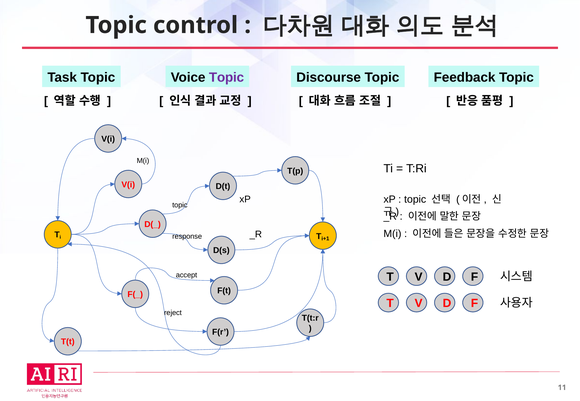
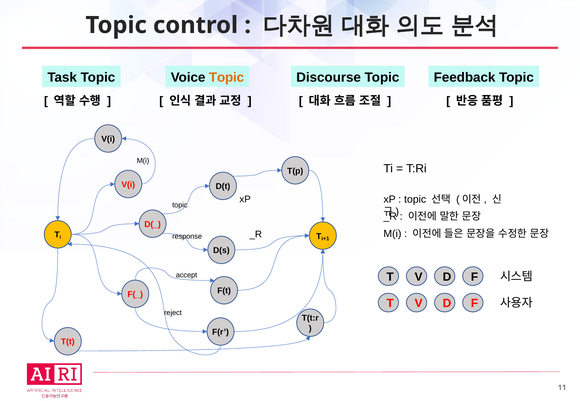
Topic colour: purple -> orange (227, 77)
